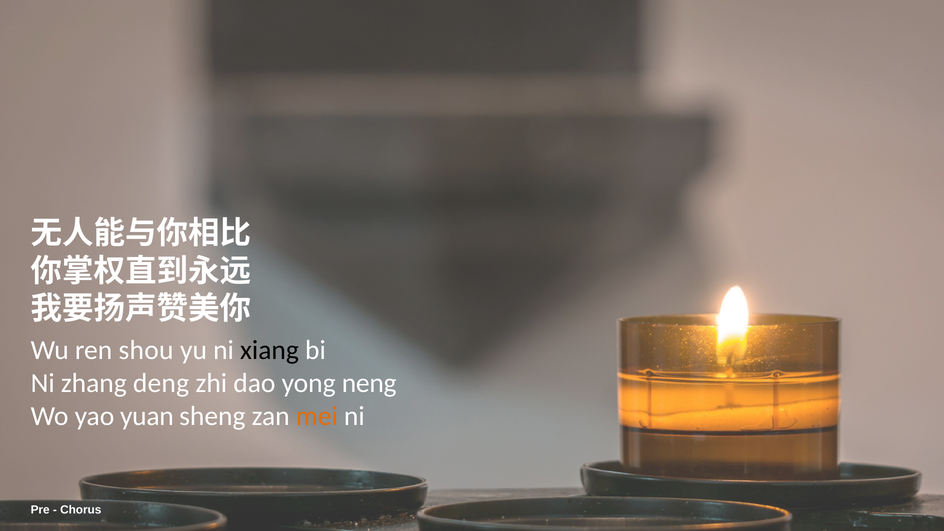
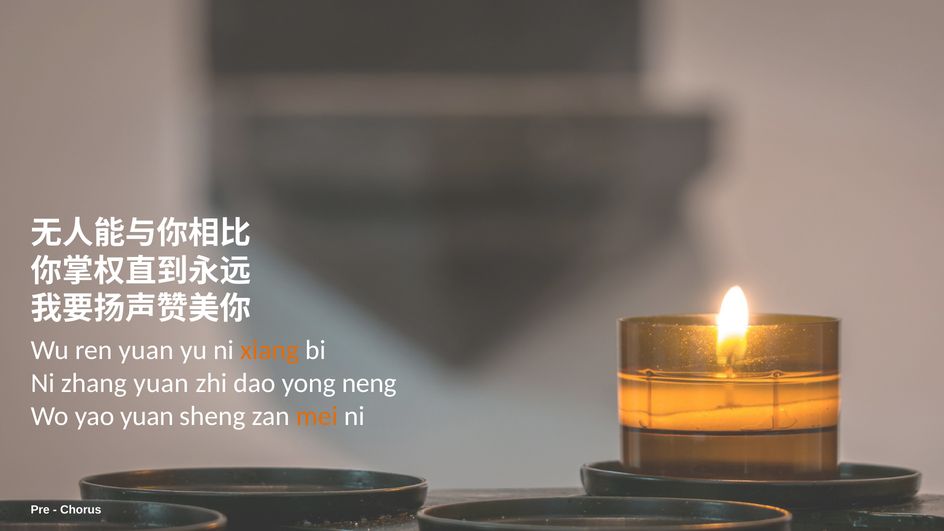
ren shou: shou -> yuan (146, 350)
xiang colour: black -> orange (269, 350)
zhang deng: deng -> yuan (161, 383)
